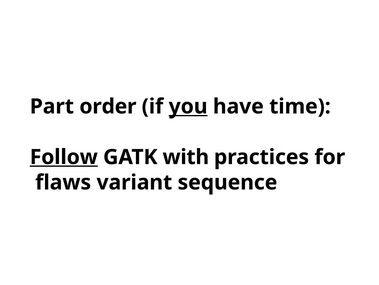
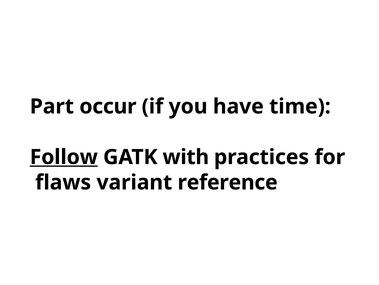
order: order -> occur (108, 106)
you underline: present -> none (188, 106)
sequence: sequence -> reference (228, 182)
